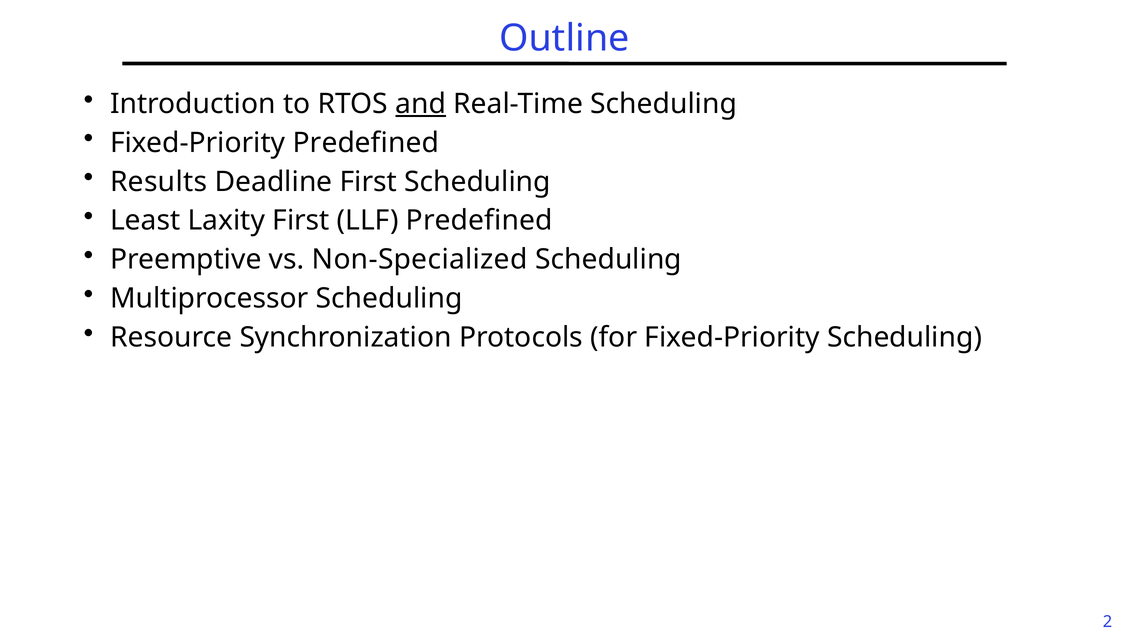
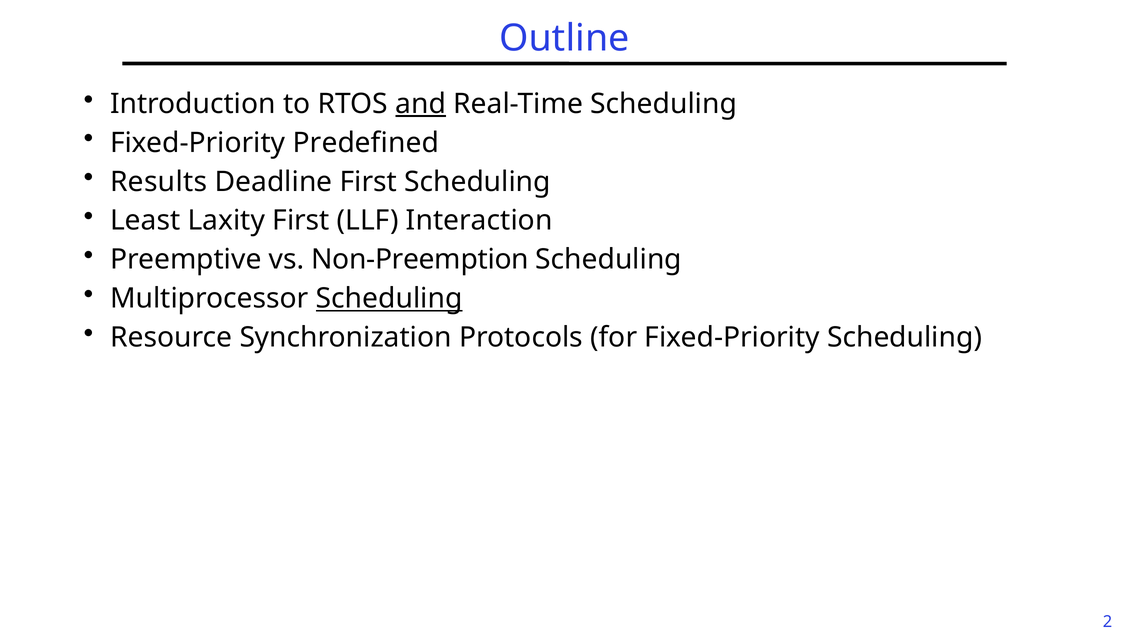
LLF Predefined: Predefined -> Interaction (479, 221)
Non-Specialized: Non-Specialized -> Non-Preemption (420, 260)
Scheduling underline: none -> present (389, 299)
